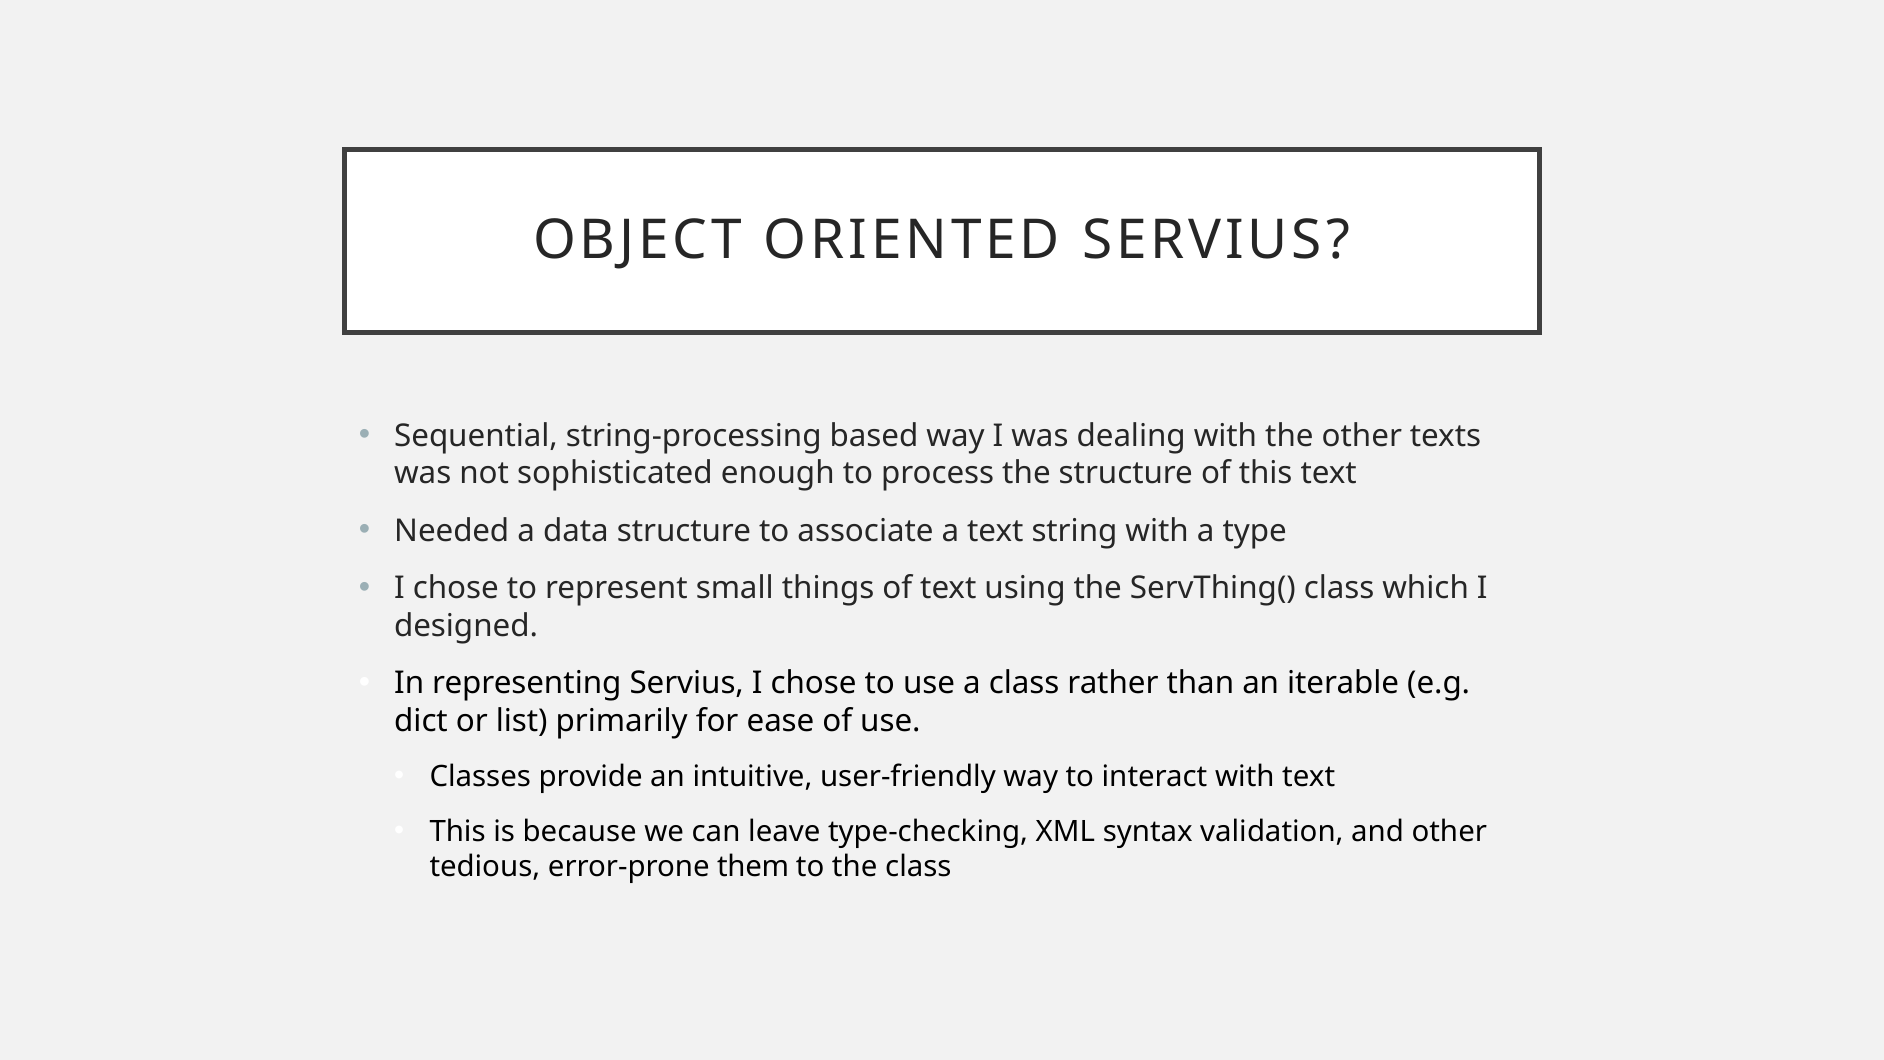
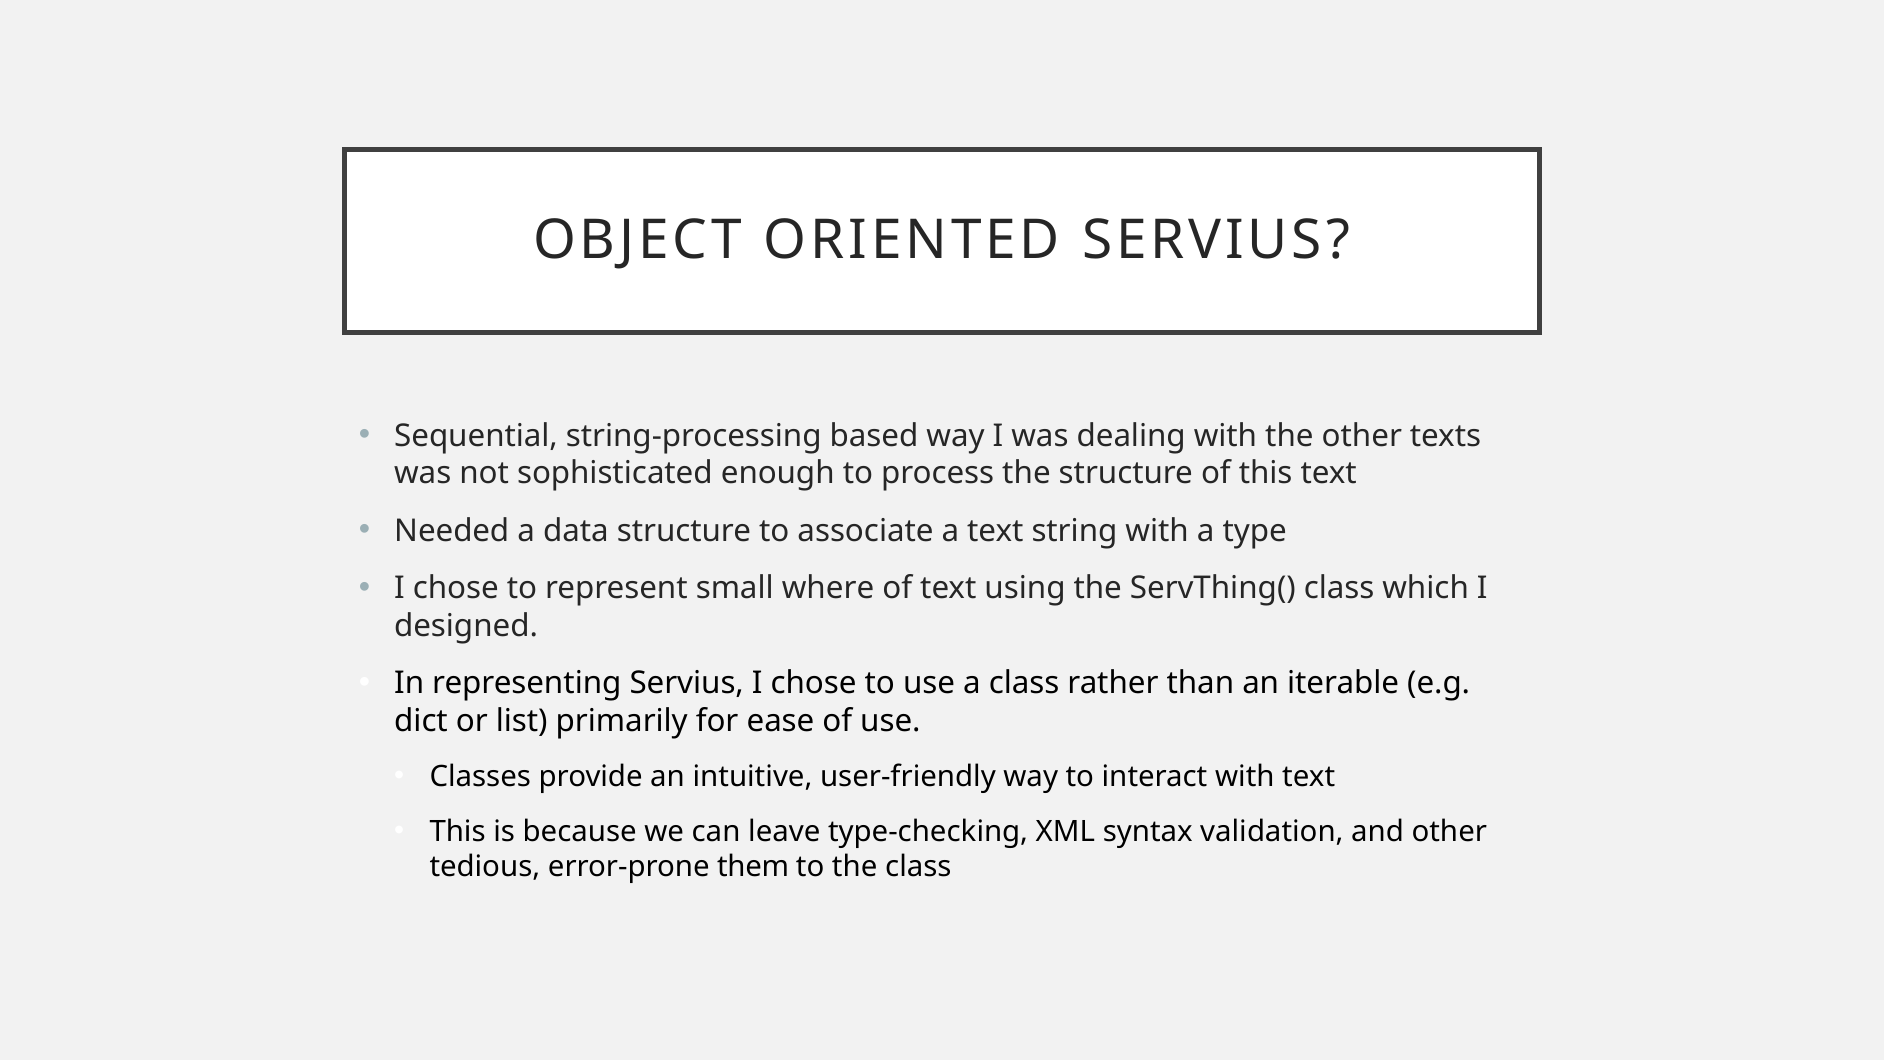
things: things -> where (828, 588)
